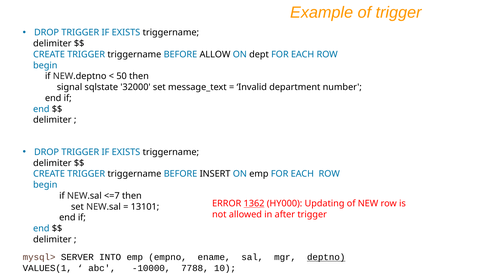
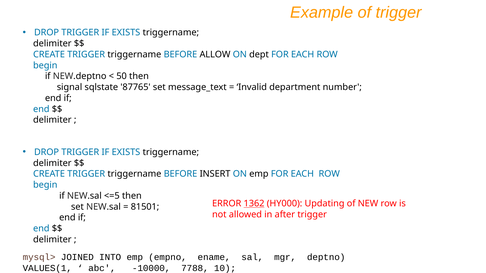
32000: 32000 -> 87765 (135, 87)
<=7: <=7 -> <=5 (112, 196)
13101: 13101 -> 81501 (145, 207)
SERVER: SERVER -> JOINED (77, 258)
deptno underline: present -> none (326, 258)
